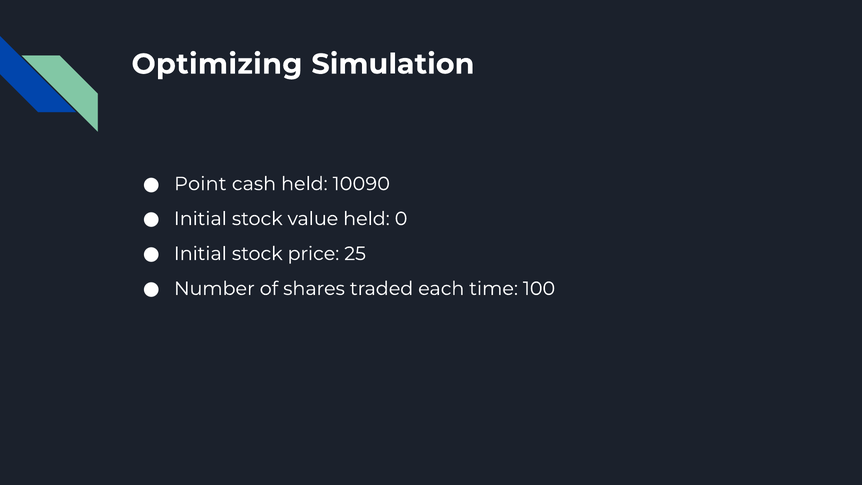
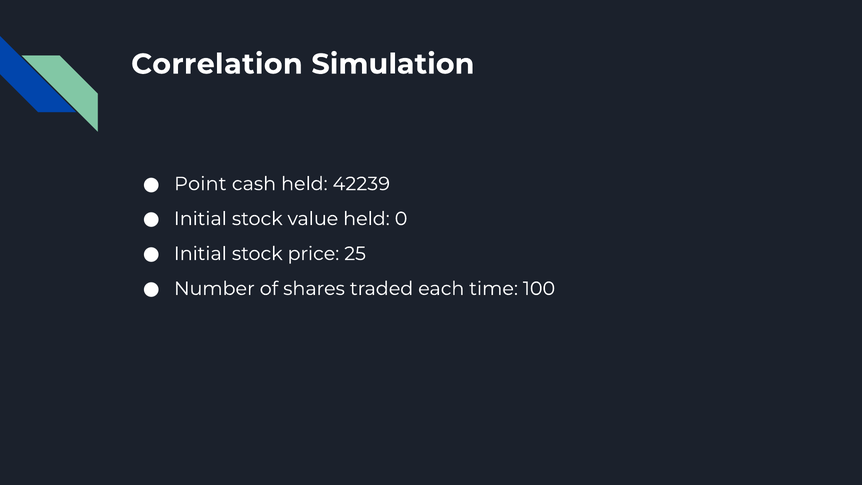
Optimizing: Optimizing -> Correlation (217, 64)
10090: 10090 -> 42239 (361, 184)
